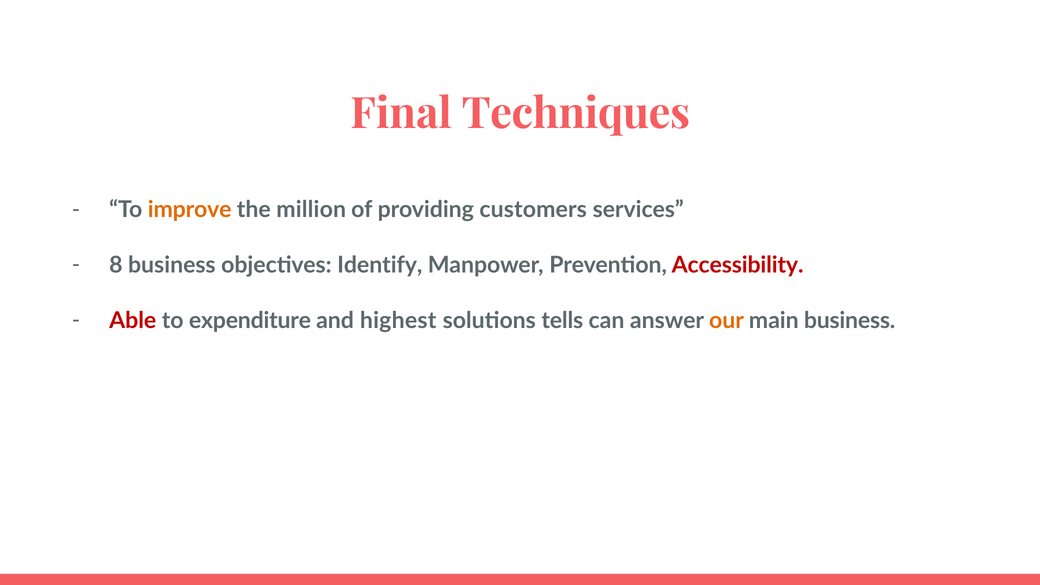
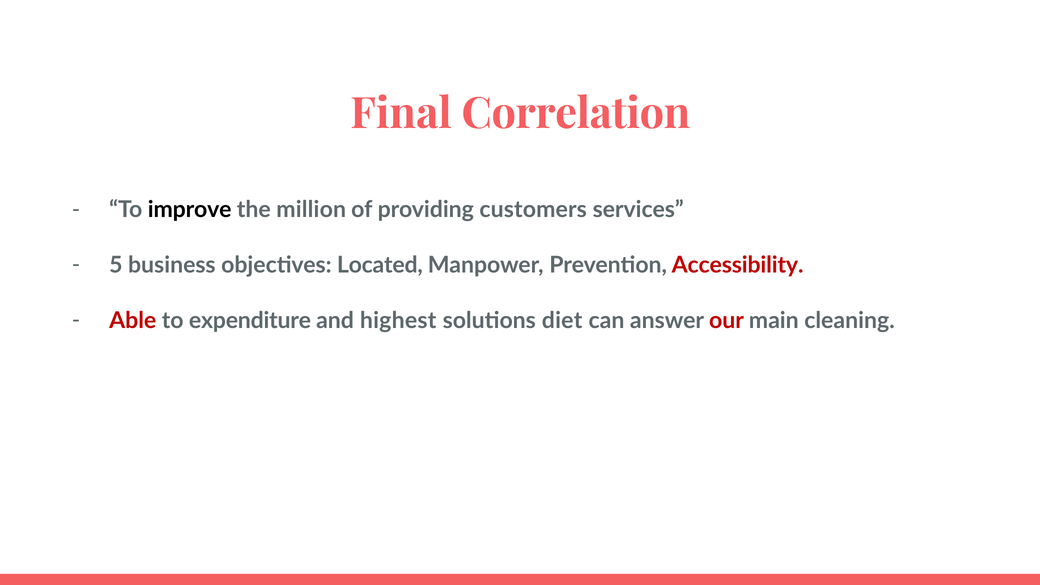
Techniques: Techniques -> Correlation (576, 114)
improve colour: orange -> black (190, 210)
8: 8 -> 5 (116, 265)
Identify: Identify -> Located (380, 265)
tells: tells -> diet (562, 321)
our colour: orange -> red (726, 321)
main business: business -> cleaning (849, 321)
